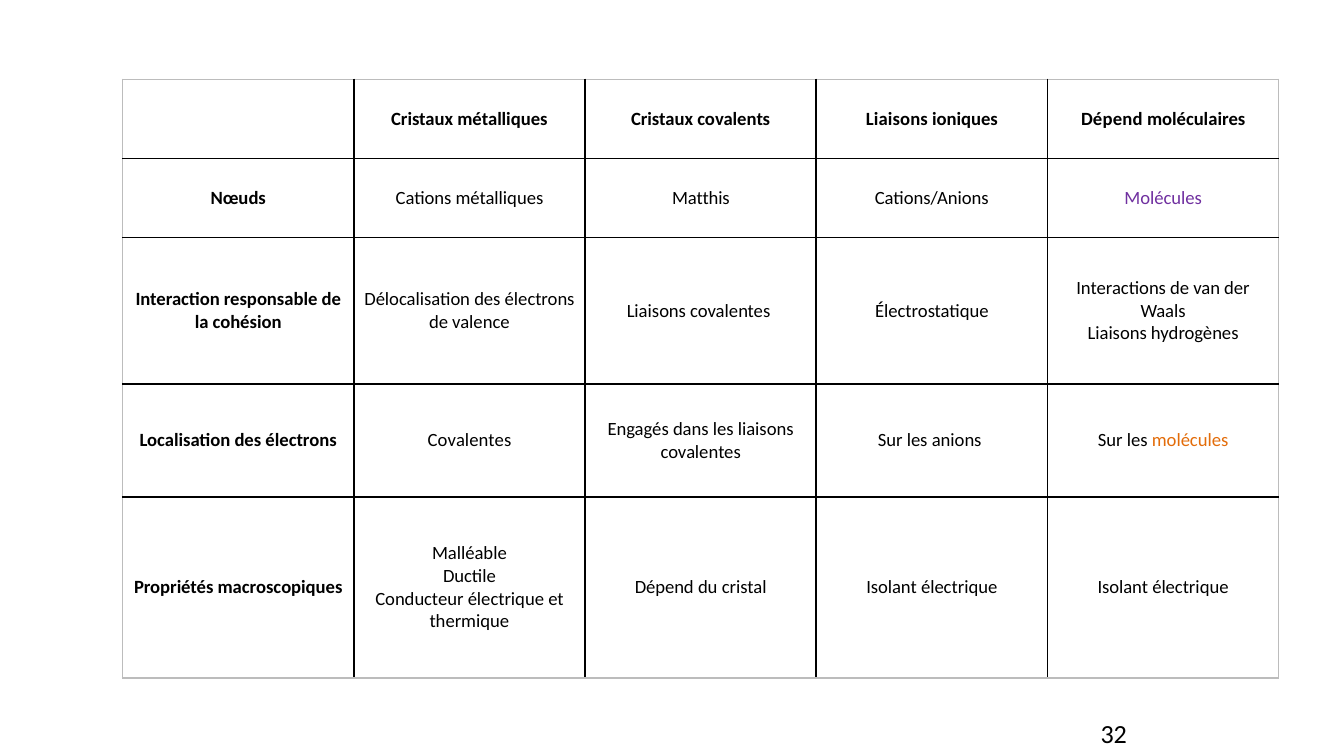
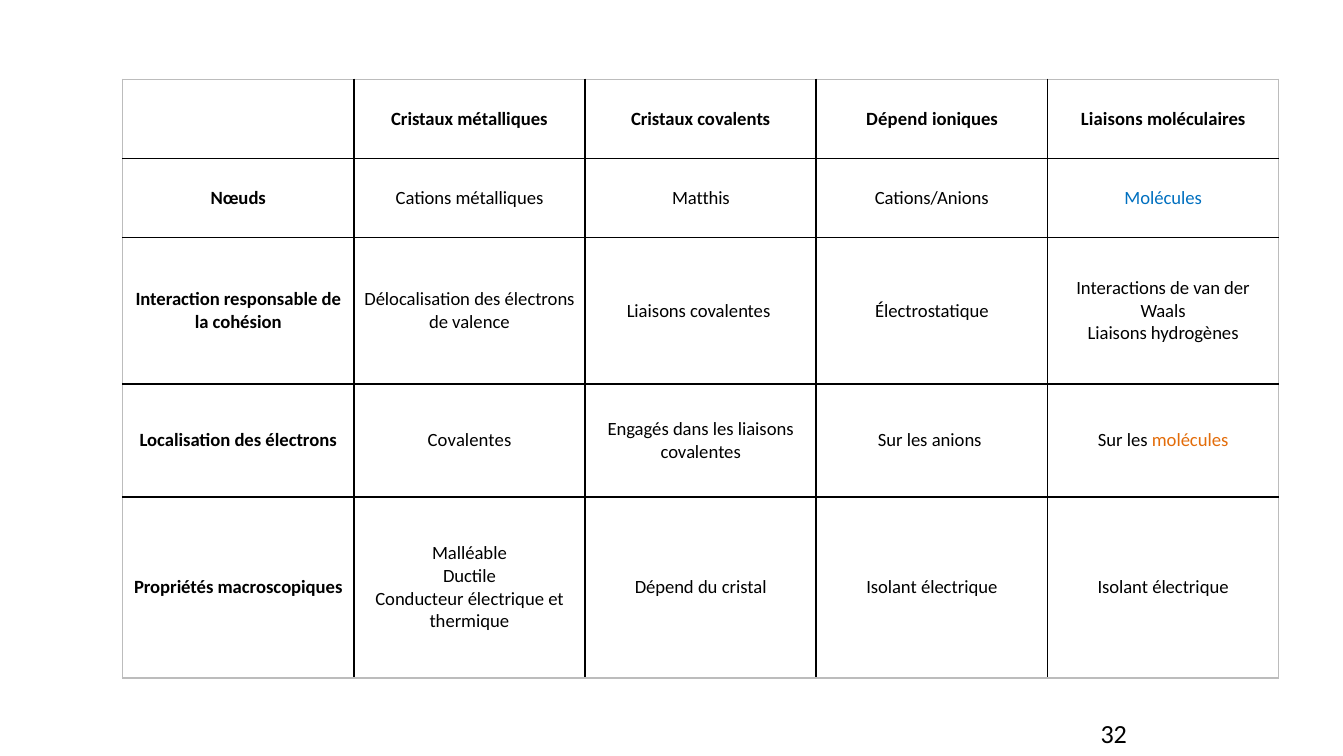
covalents Liaisons: Liaisons -> Dépend (897, 119)
ioniques Dépend: Dépend -> Liaisons (1112, 119)
Molécules colour: purple -> blue (1163, 198)
